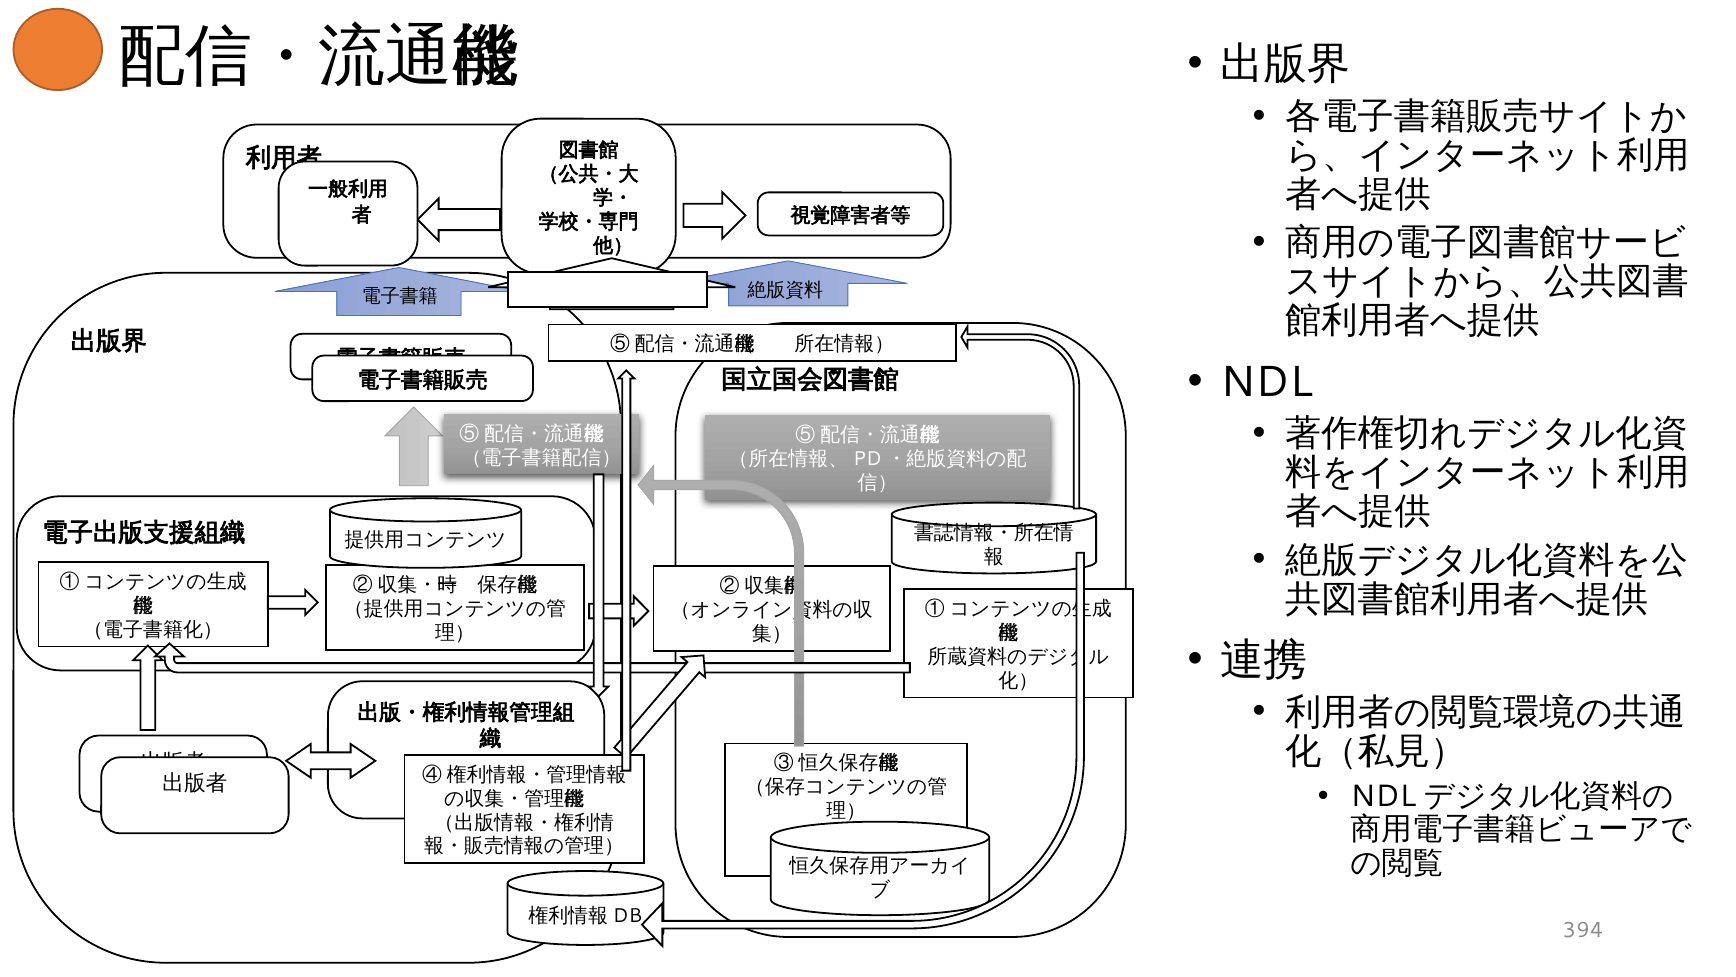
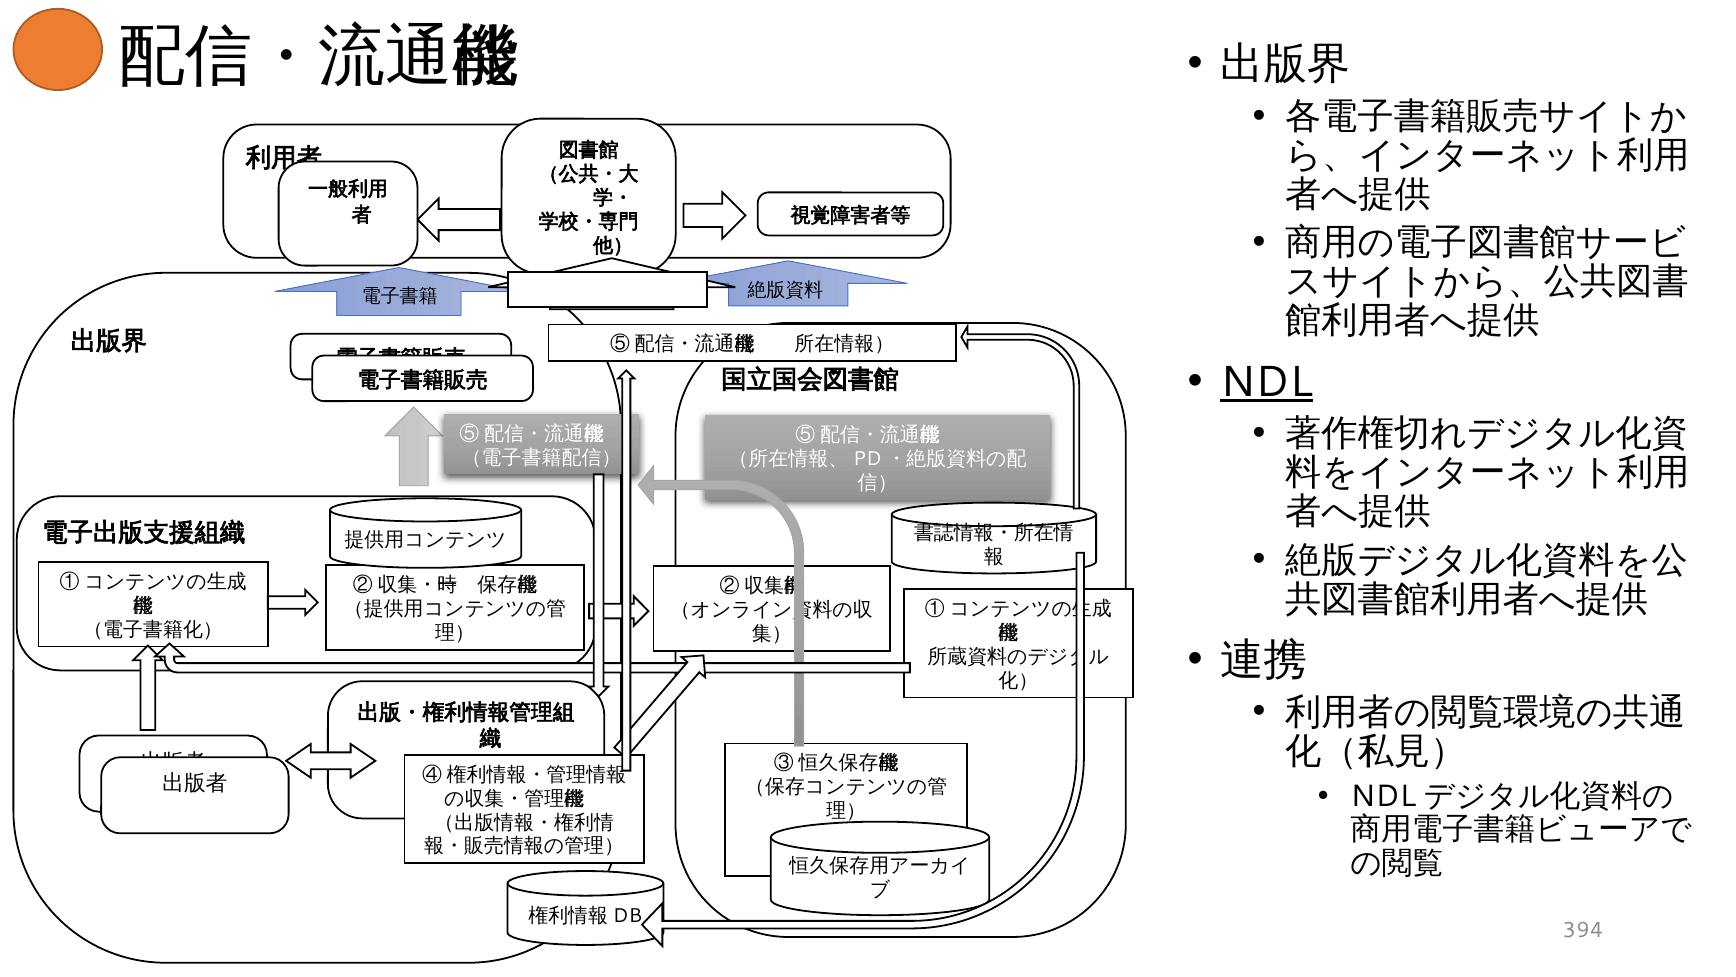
NDL underline: none -> present (1267, 382)
